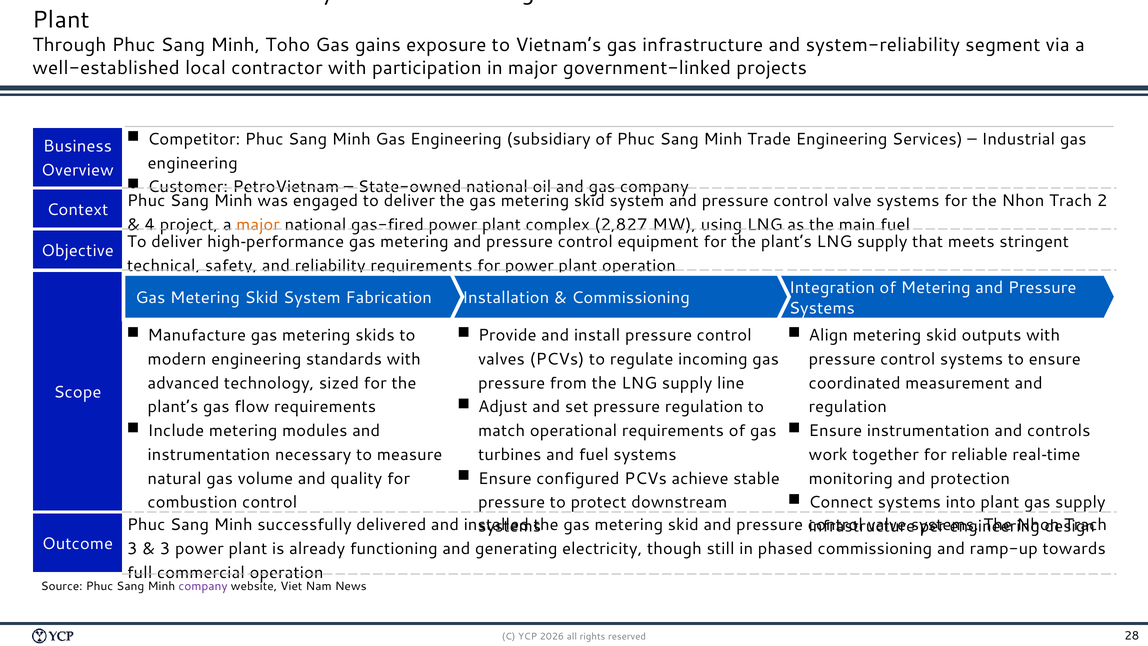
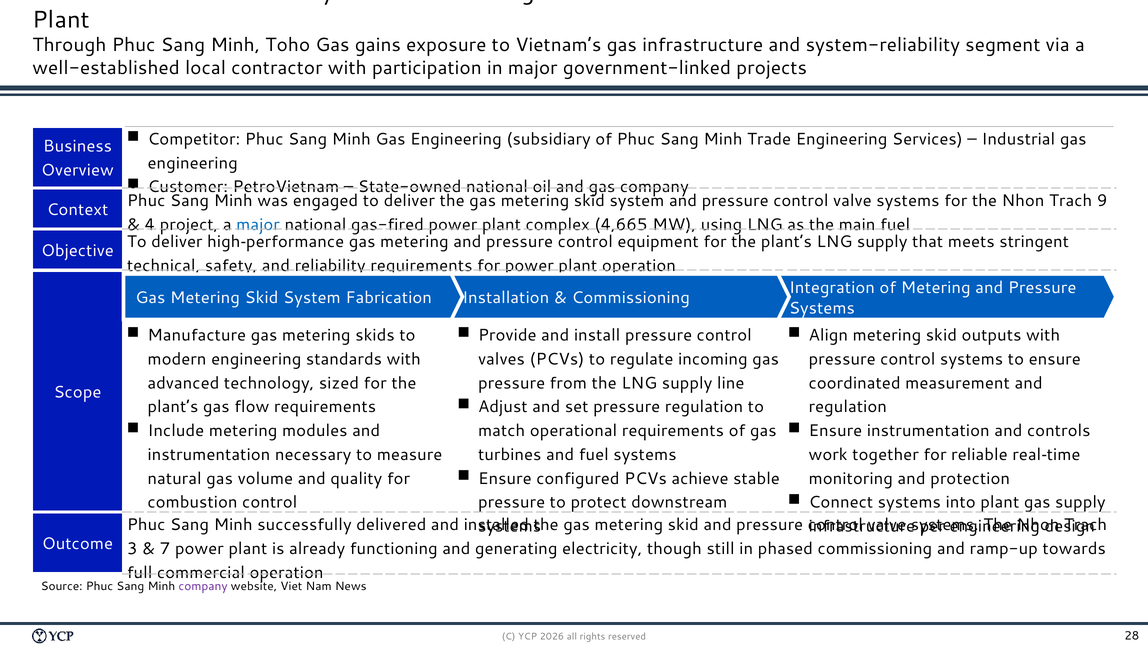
2: 2 -> 9 (1102, 201)
major colour: orange -> blue (258, 225)
2,827: 2,827 -> 4,665 (621, 225)
3: 3 -> 7 (165, 549)
